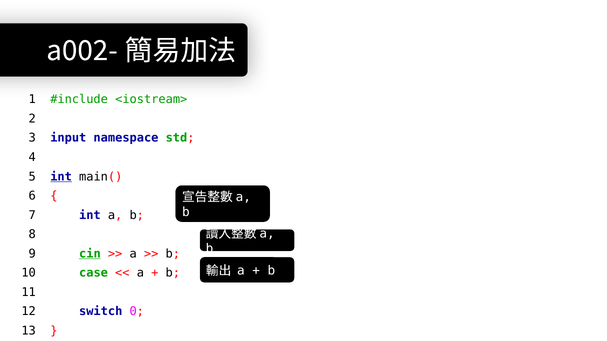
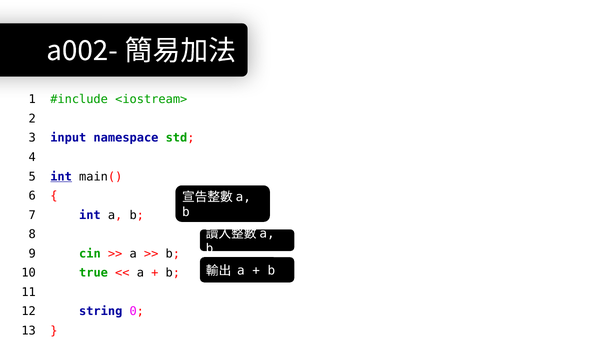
cin underline: present -> none (90, 254)
case: case -> true (94, 273)
switch: switch -> string (101, 312)
